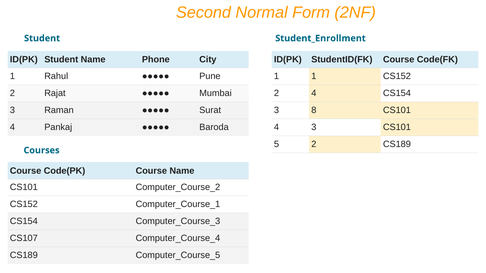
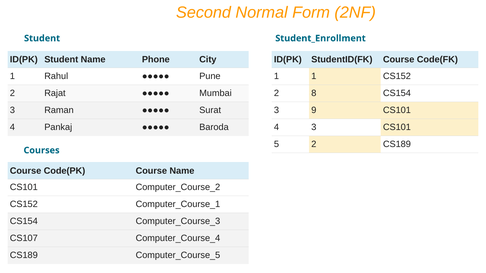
2 4: 4 -> 8 (314, 93)
8: 8 -> 9 (314, 110)
